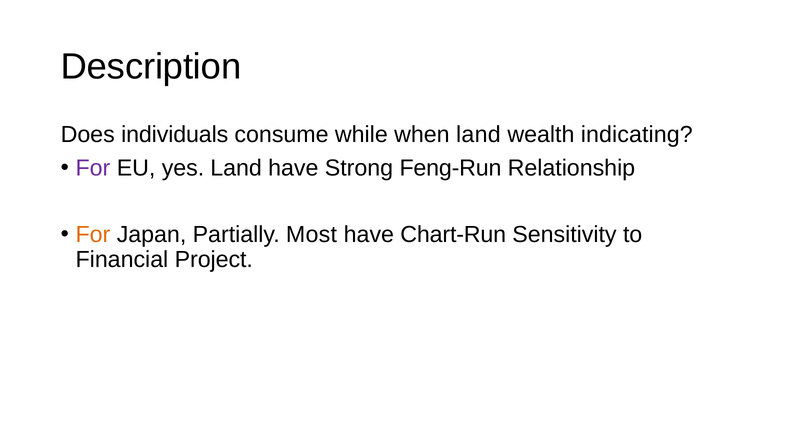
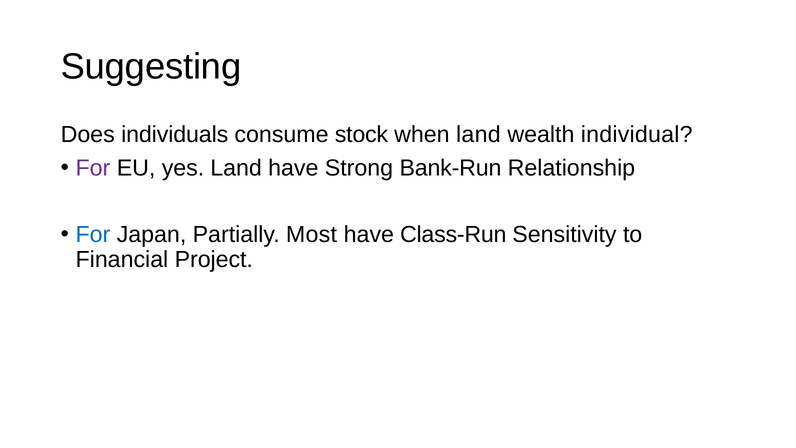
Description: Description -> Suggesting (151, 67)
while: while -> stock (361, 135)
indicating: indicating -> individual (637, 135)
Feng-Run: Feng-Run -> Bank-Run (450, 168)
For colour: orange -> blue (93, 234)
Chart-Run: Chart-Run -> Class-Run (453, 234)
